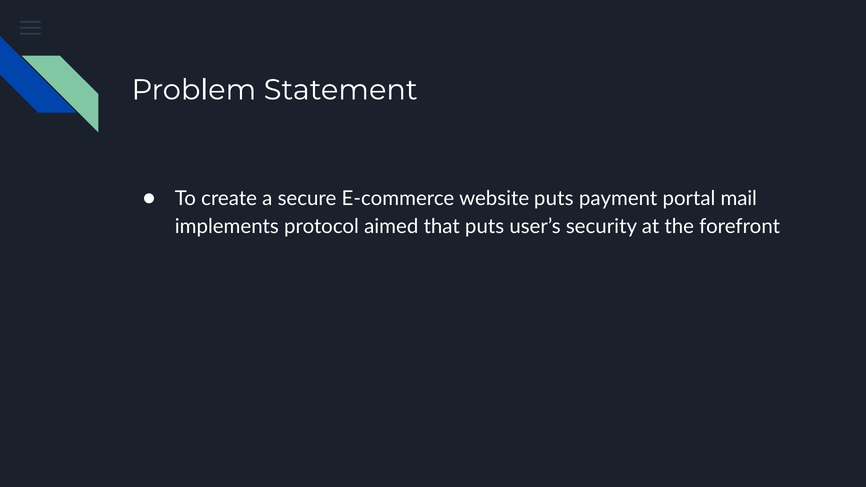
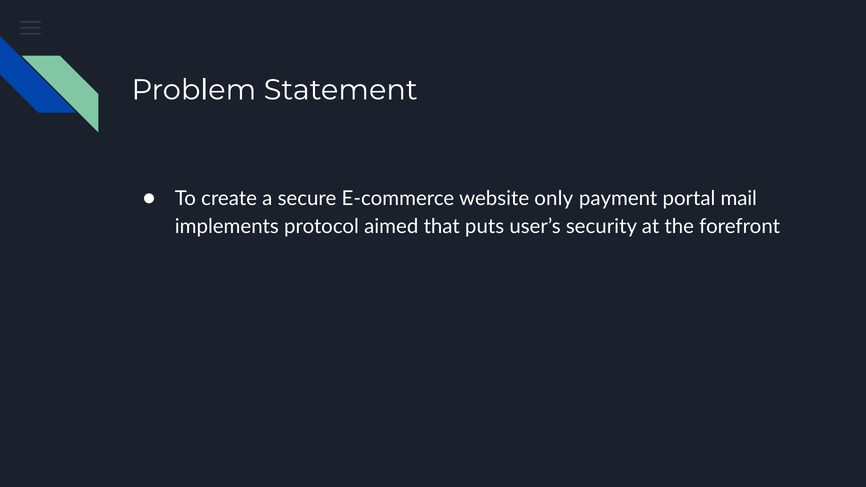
website puts: puts -> only (554, 199)
